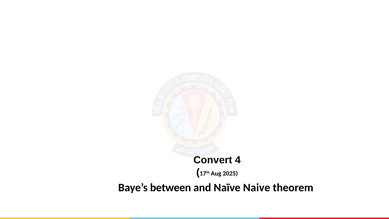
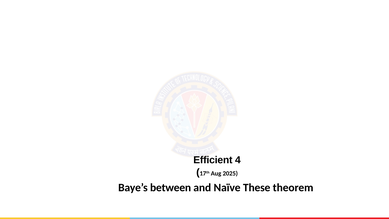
Convert: Convert -> Efficient (213, 160)
Naive: Naive -> These (257, 187)
